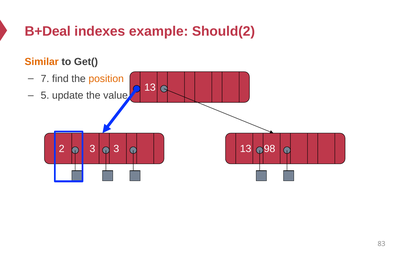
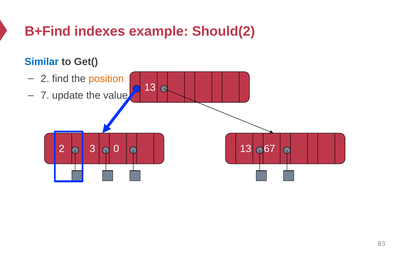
B+Deal: B+Deal -> B+Find (48, 31)
Similar colour: orange -> blue (42, 62)
7: 7 -> 2 (45, 79)
5: 5 -> 7 (45, 96)
3 3: 3 -> 0 (116, 149)
98: 98 -> 67 (270, 149)
